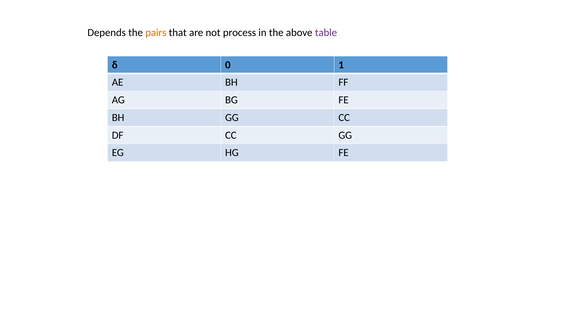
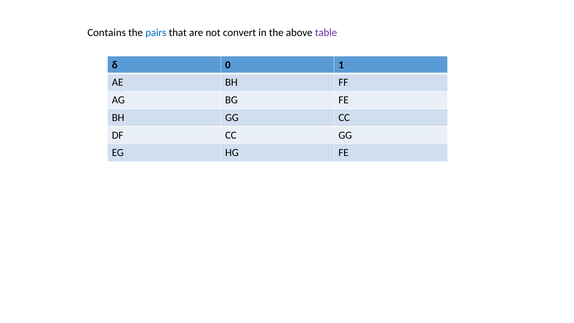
Depends: Depends -> Contains (107, 33)
pairs colour: orange -> blue (156, 33)
process: process -> convert (240, 33)
